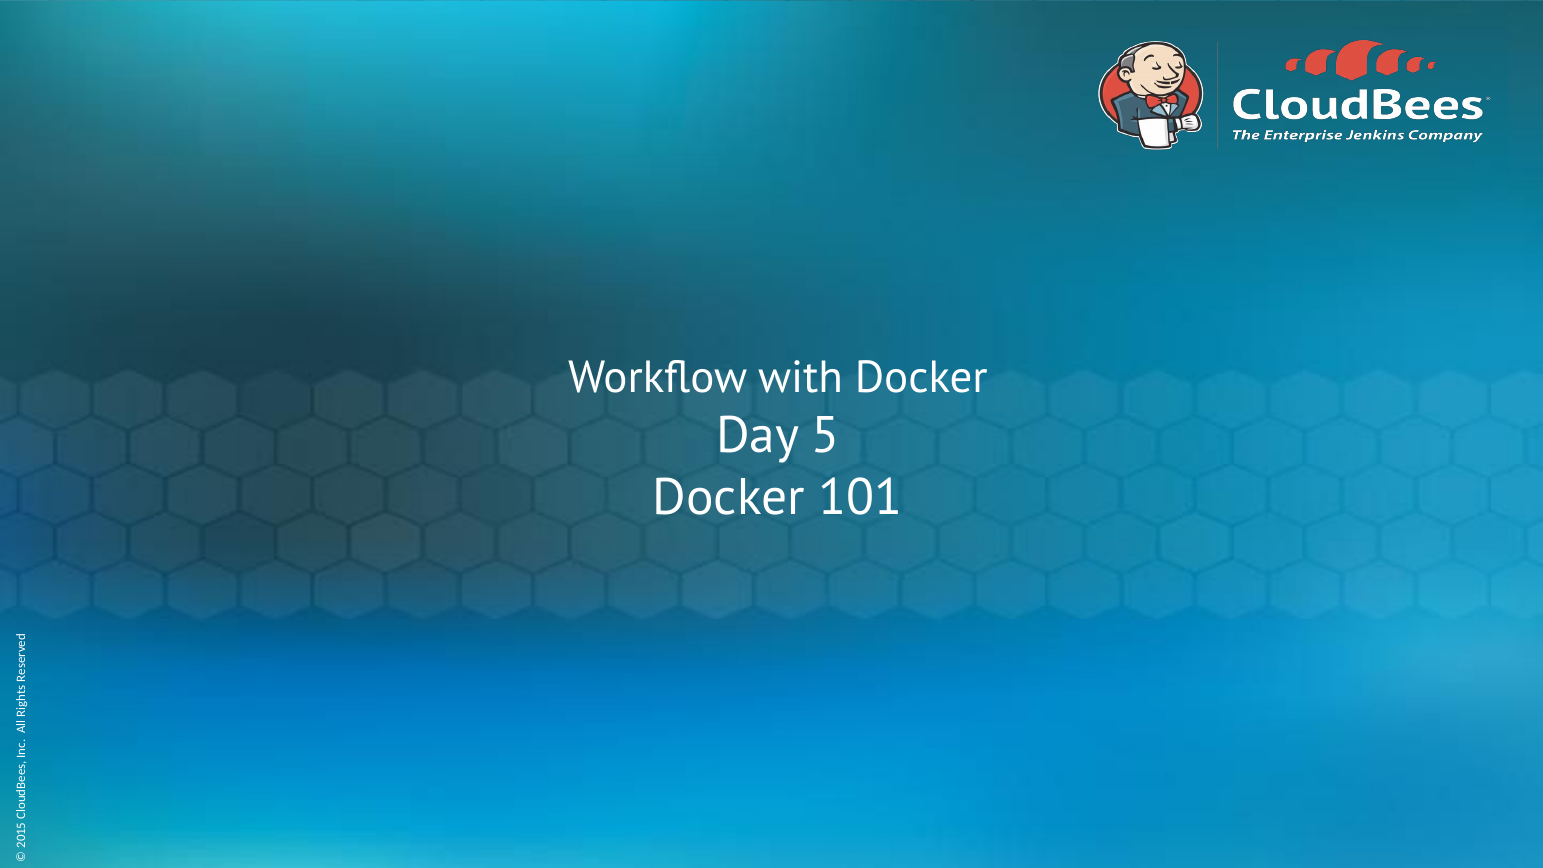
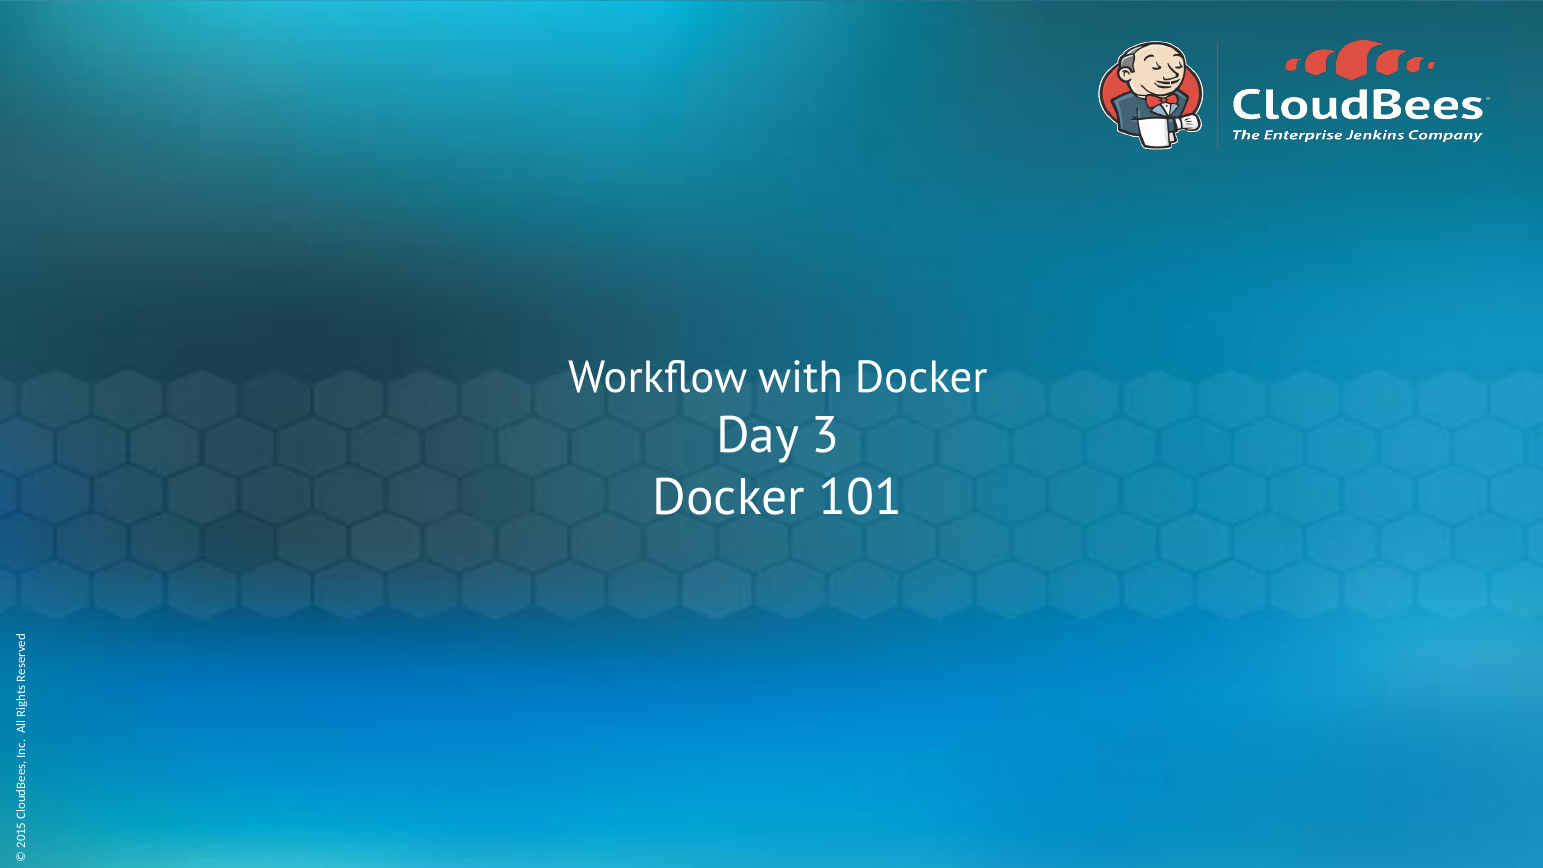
Day 5: 5 -> 3 (825, 436)
